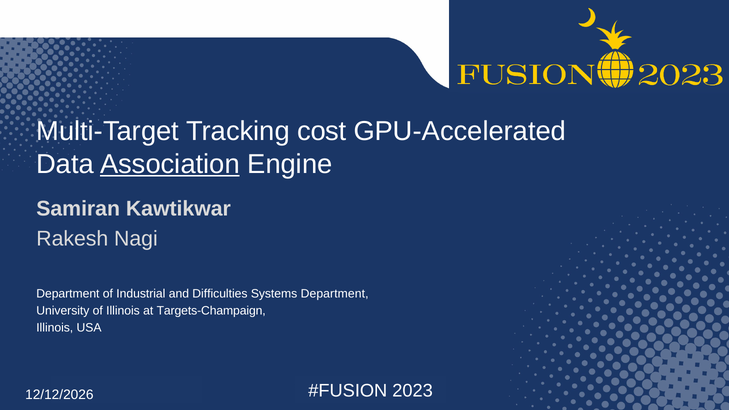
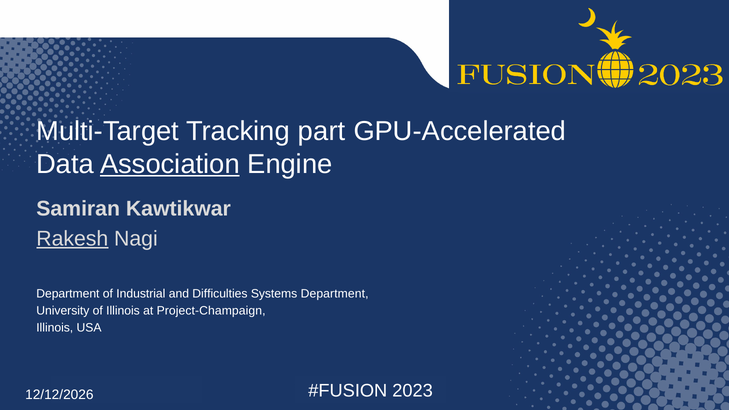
cost: cost -> part (322, 131)
Rakesh underline: none -> present (72, 239)
Targets-Champaign: Targets-Champaign -> Project-Champaign (211, 311)
